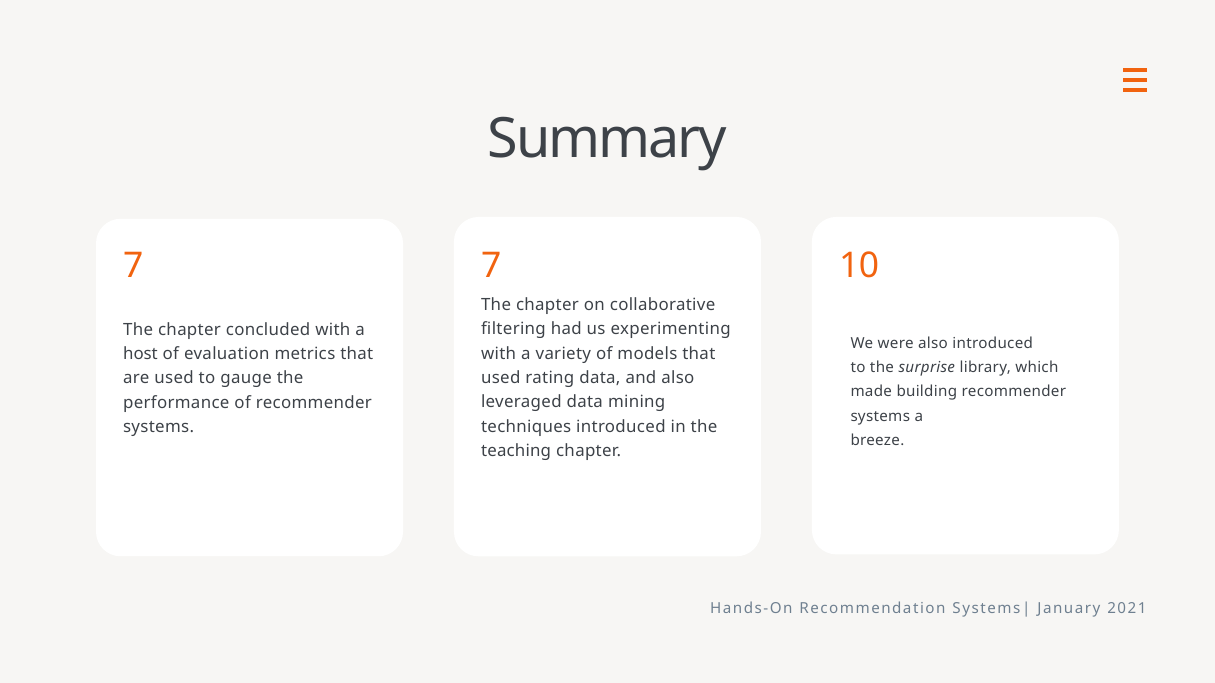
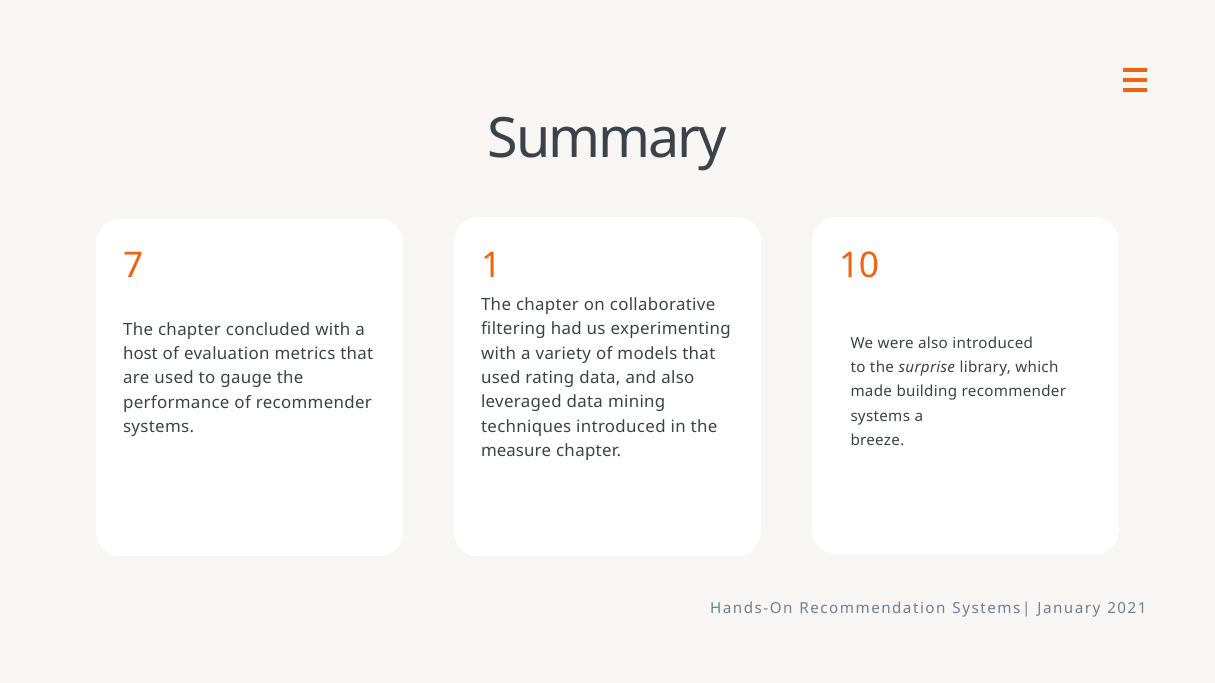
7 7: 7 -> 1 (491, 266)
teaching: teaching -> measure (516, 451)
